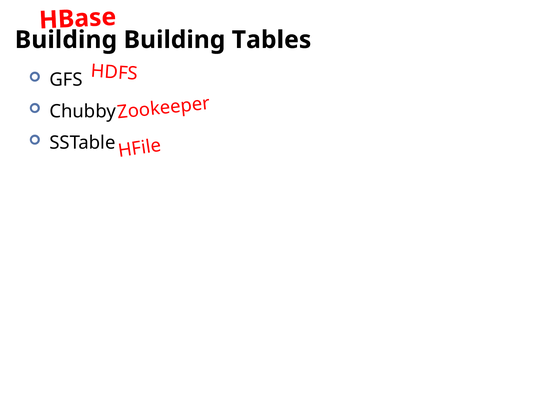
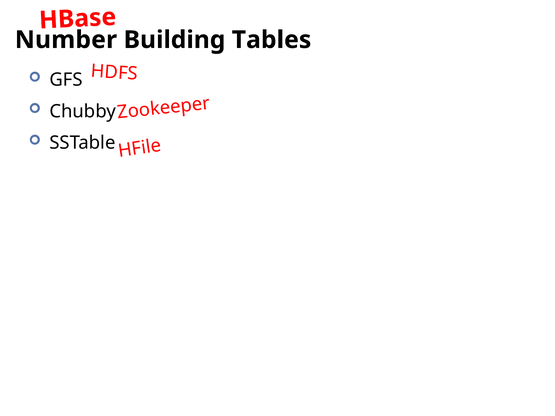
Building: Building -> Number (66, 40)
